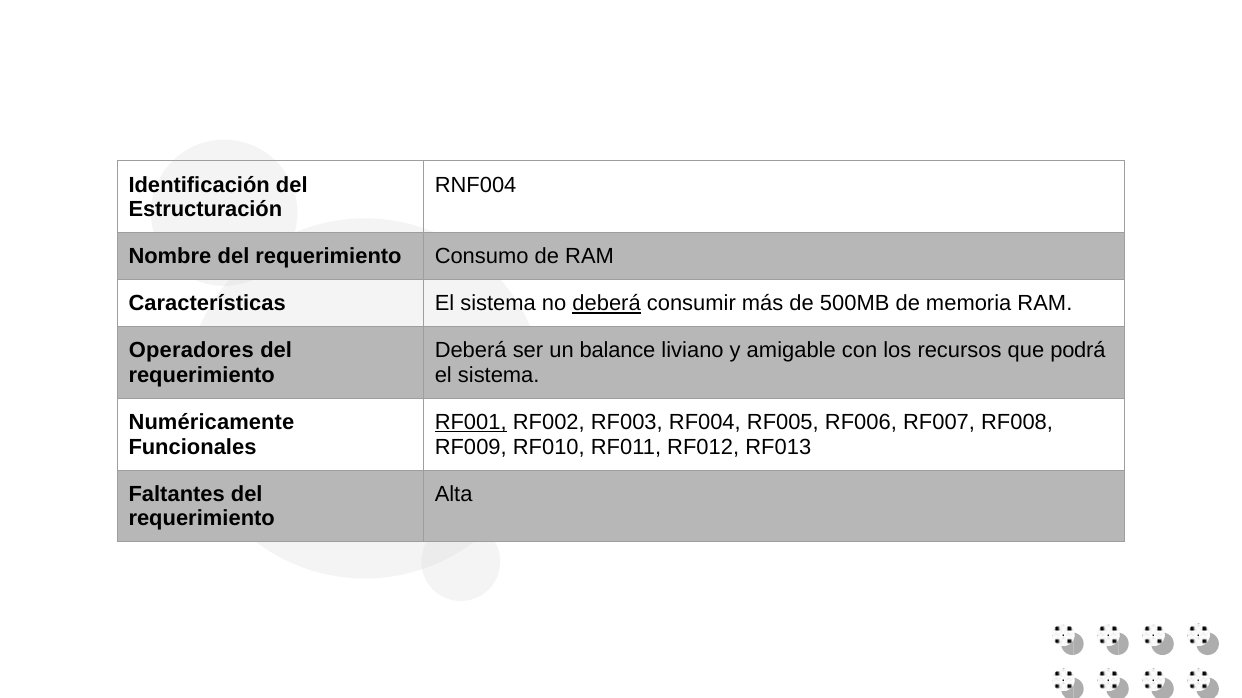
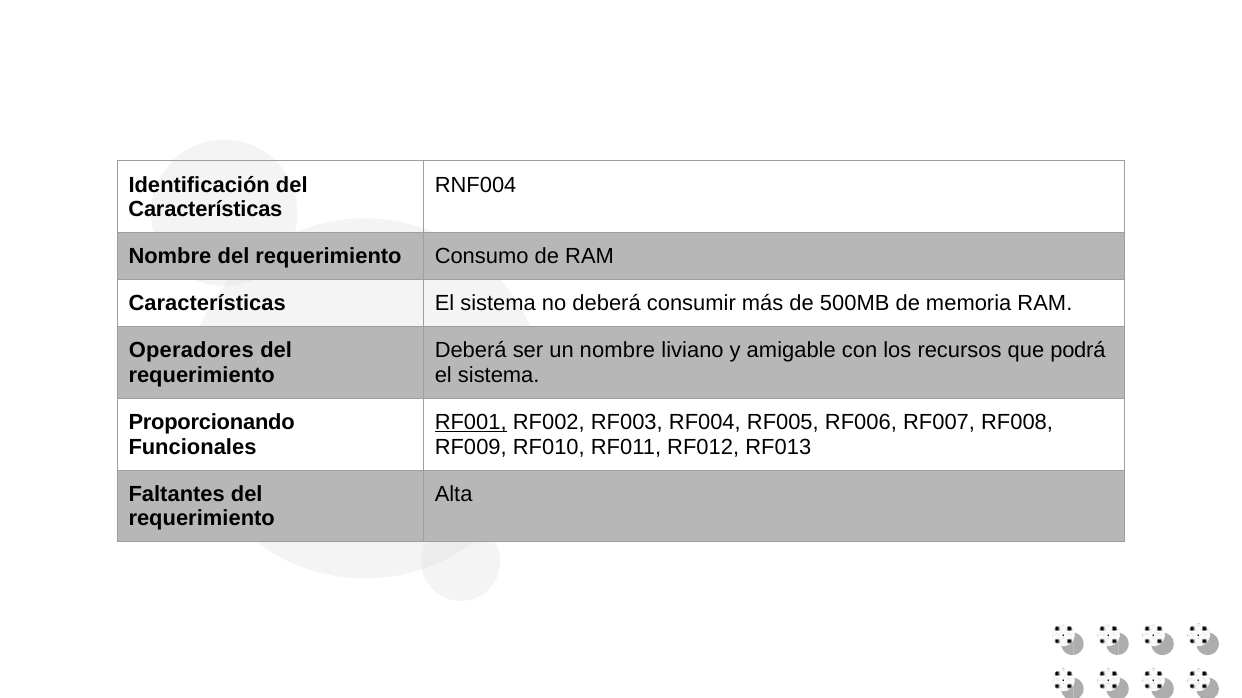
Estructuración: Estructuración -> Características (205, 210)
deberá underline: present -> none (607, 304)
un balance: balance -> nombre (617, 351)
Numéricamente: Numéricamente -> Proporcionando (212, 423)
